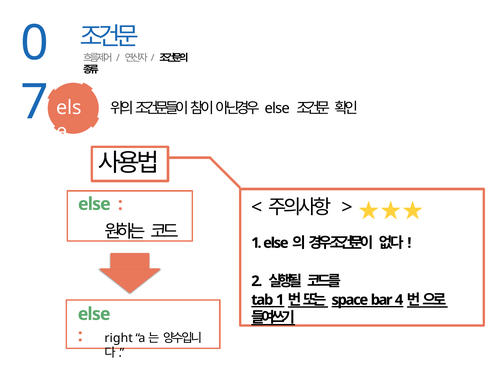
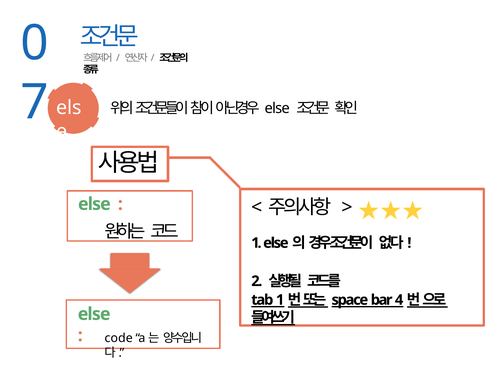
right: right -> code (119, 338)
